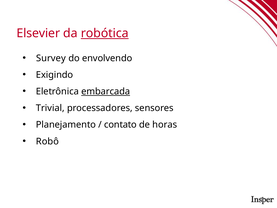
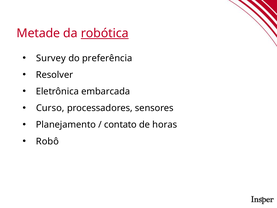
Elsevier: Elsevier -> Metade (38, 33)
envolvendo: envolvendo -> preferência (107, 58)
Exigindo: Exigindo -> Resolver (55, 75)
embarcada underline: present -> none (106, 91)
Trivial: Trivial -> Curso (50, 108)
